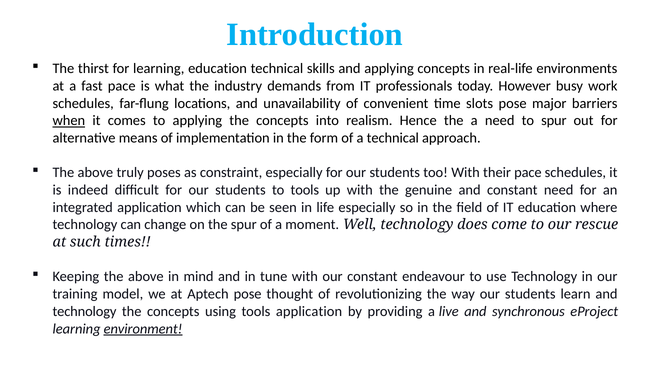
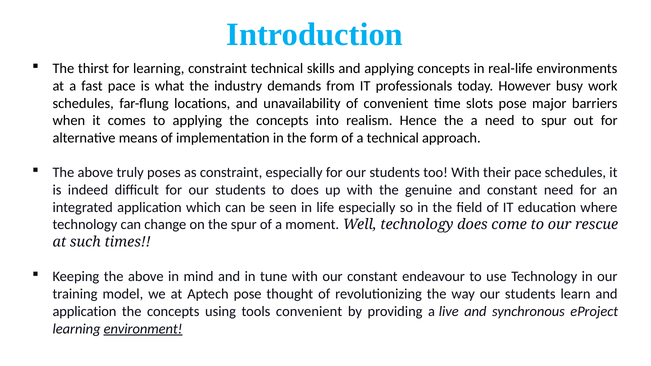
learning education: education -> constraint (218, 69)
when underline: present -> none (69, 121)
to tools: tools -> does (305, 190)
technology: technology -> application (84, 312)
tools application: application -> convenient (309, 312)
